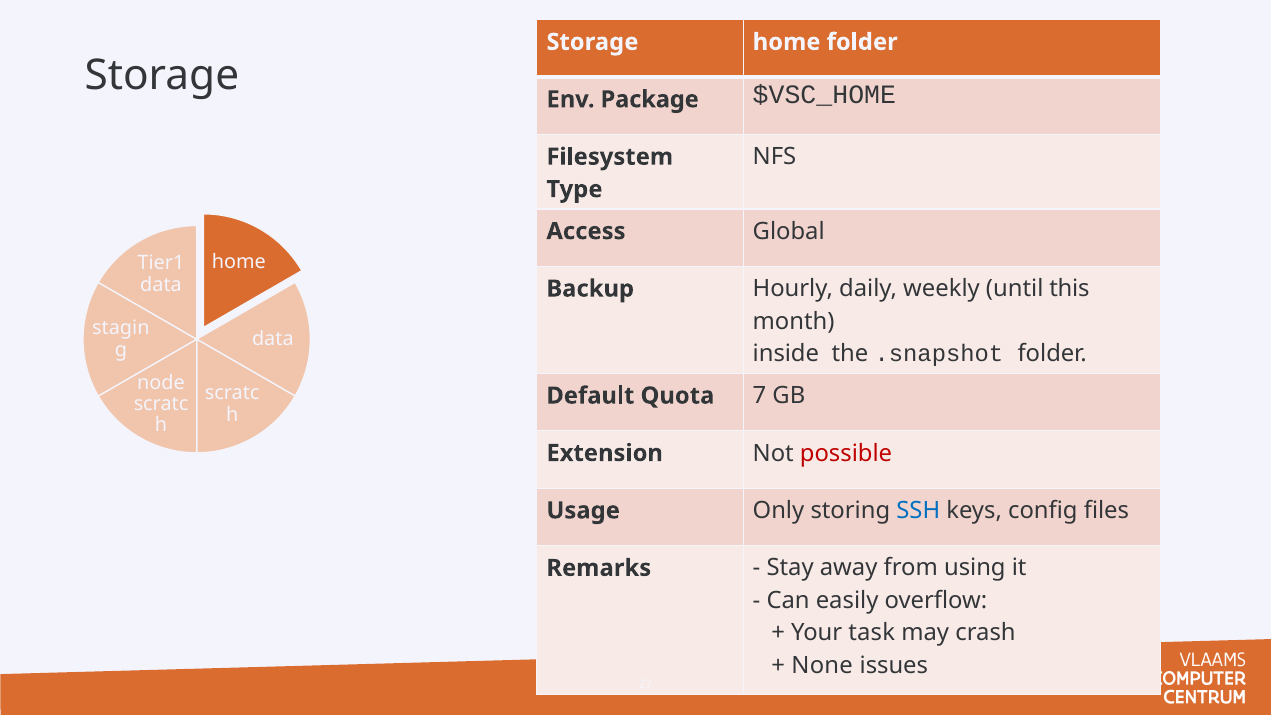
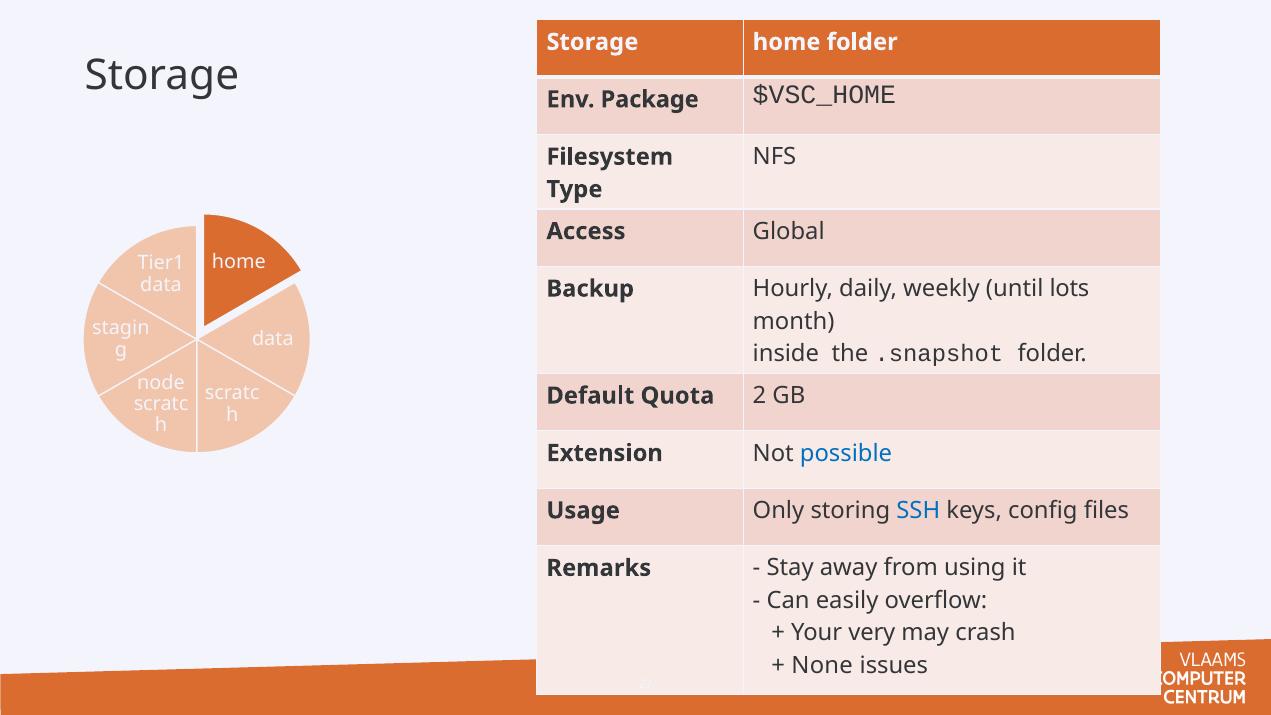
this: this -> lots (1069, 289)
7: 7 -> 2 (760, 396)
possible colour: red -> blue (846, 453)
task: task -> very (872, 633)
